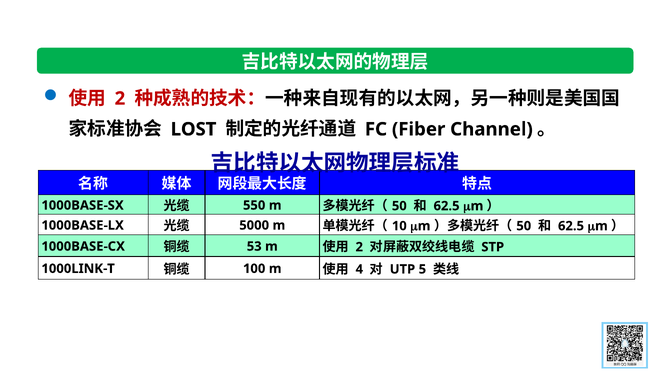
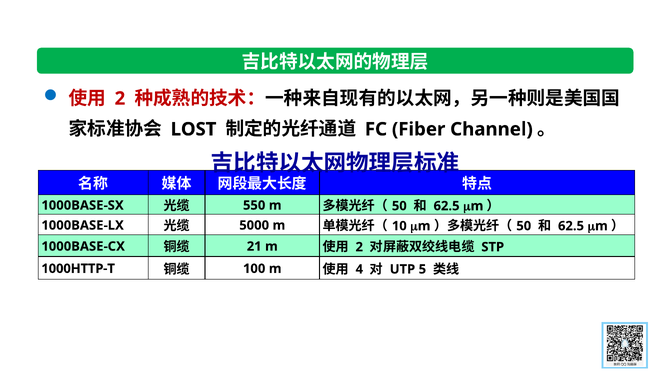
53: 53 -> 21 (254, 246)
1000LINK-T: 1000LINK-T -> 1000HTTP-T (78, 268)
